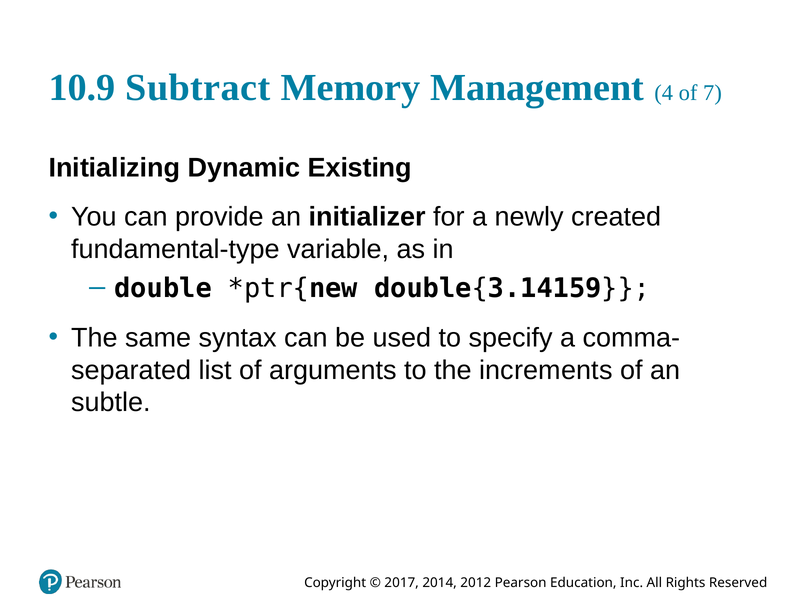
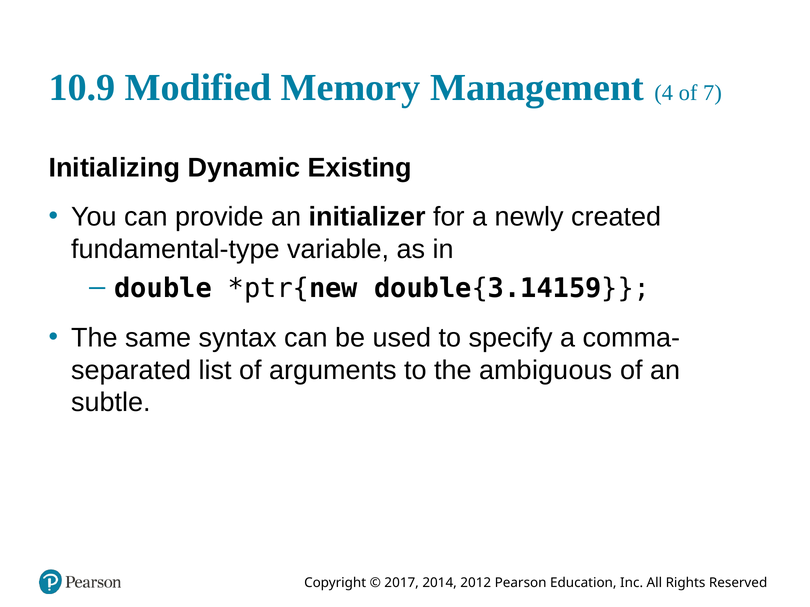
Subtract: Subtract -> Modified (198, 88)
increments: increments -> ambiguous (546, 370)
